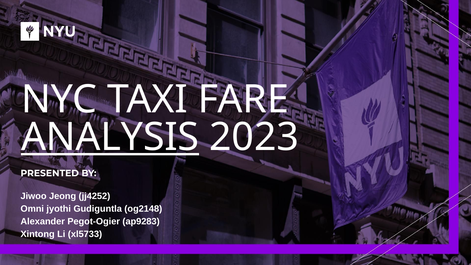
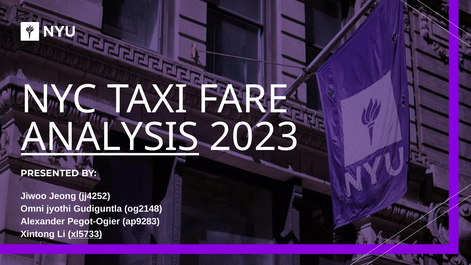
xl5733 underline: none -> present (85, 234)
